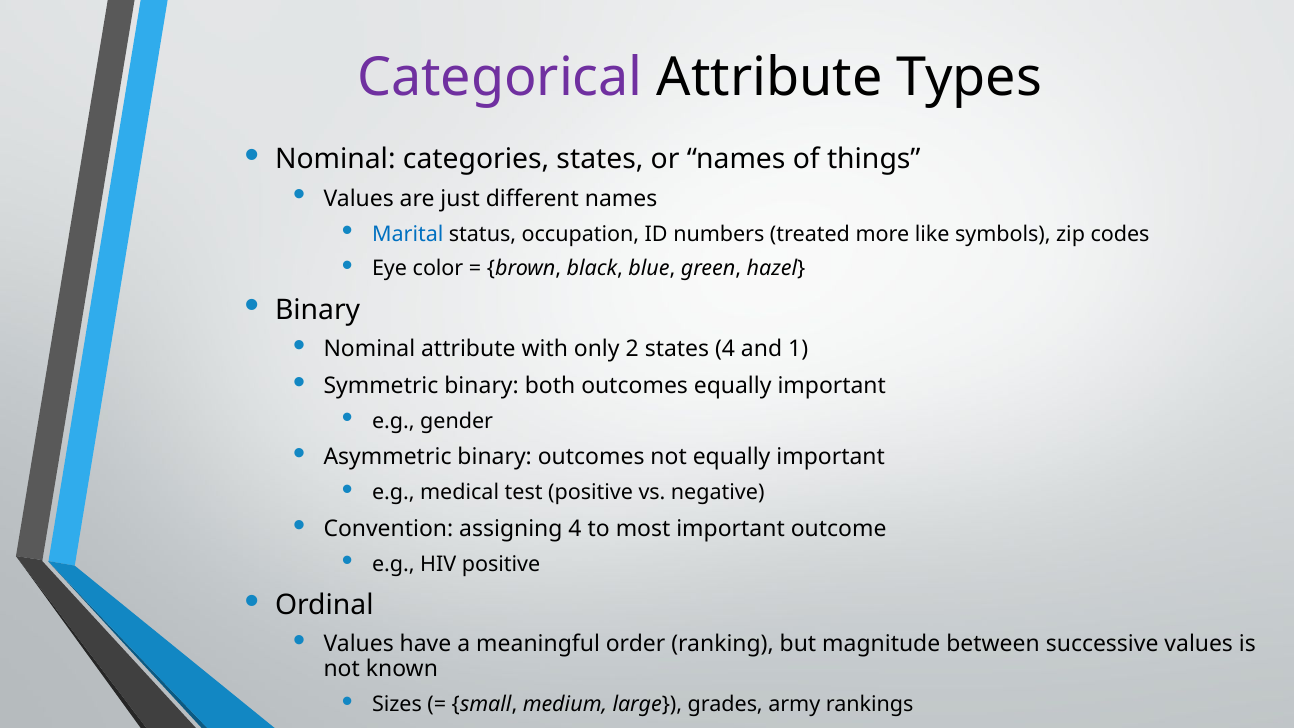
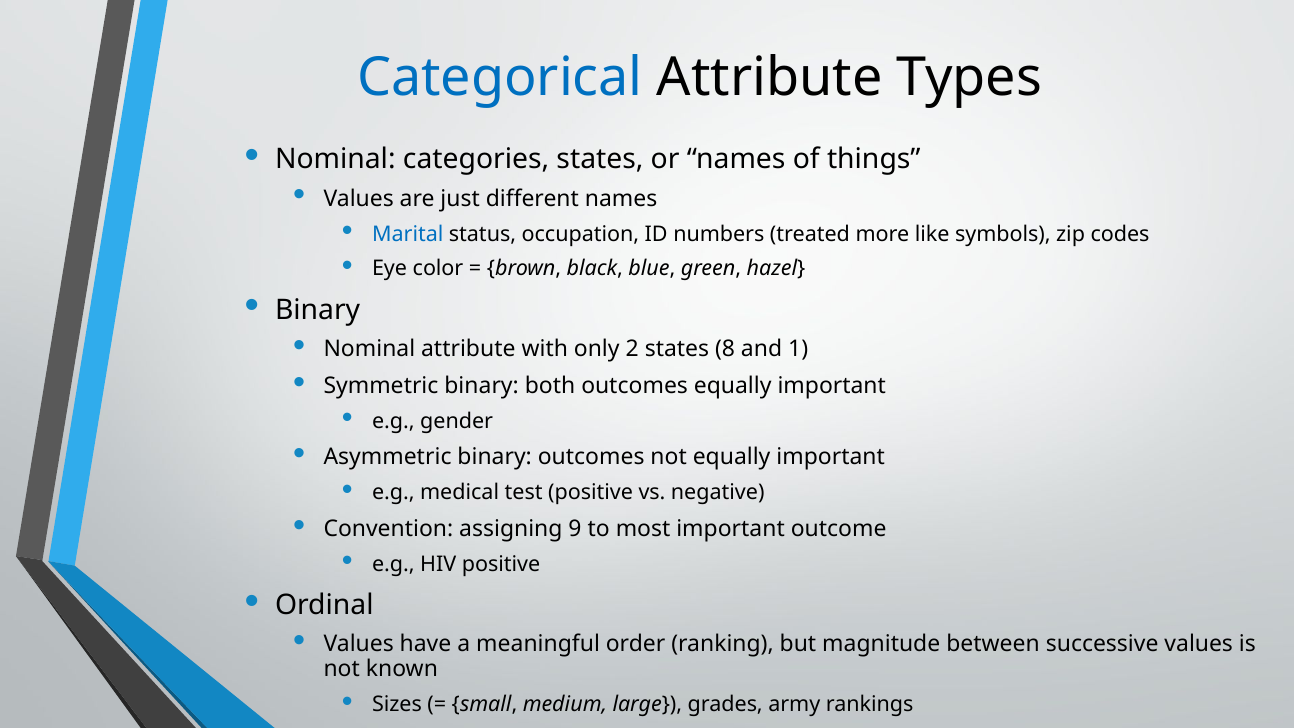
Categorical colour: purple -> blue (500, 78)
states 4: 4 -> 8 (725, 349)
assigning 4: 4 -> 9 (575, 529)
